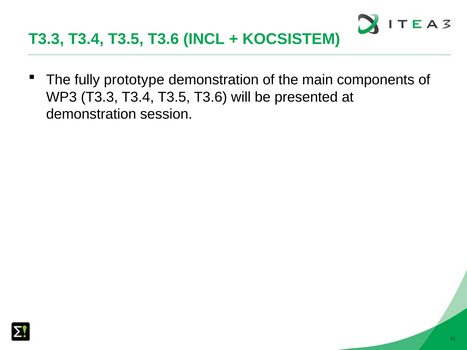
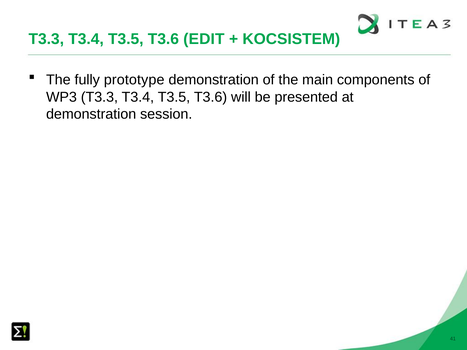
INCL: INCL -> EDIT (204, 39)
